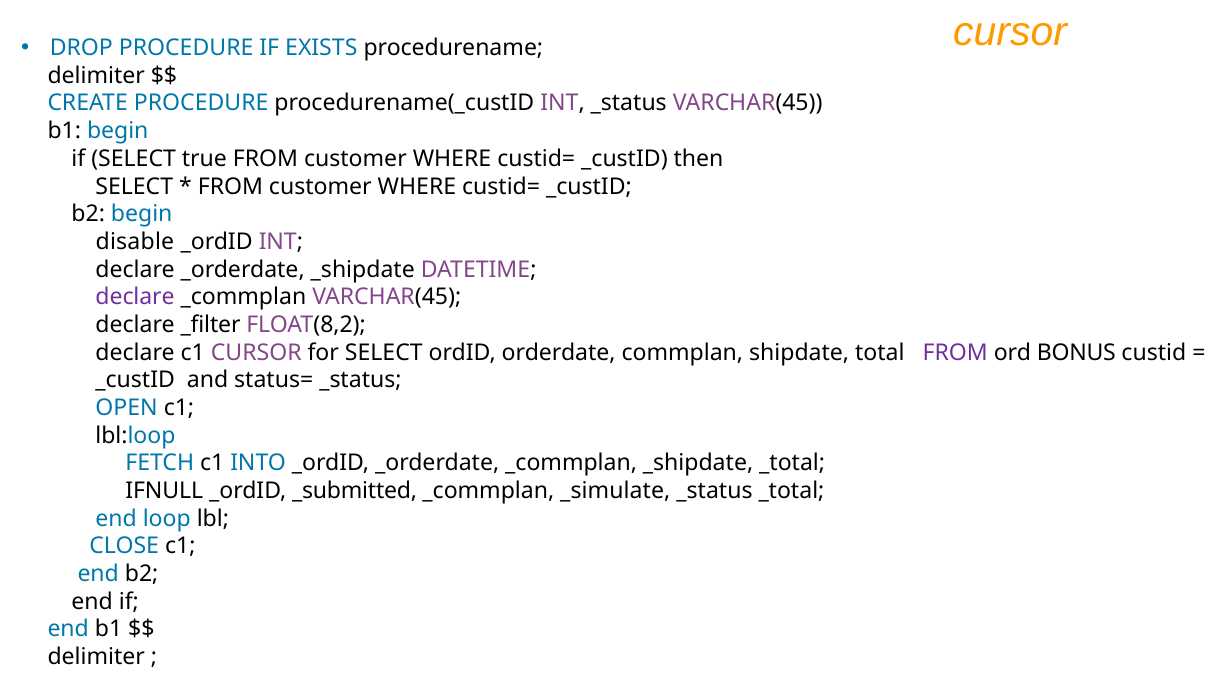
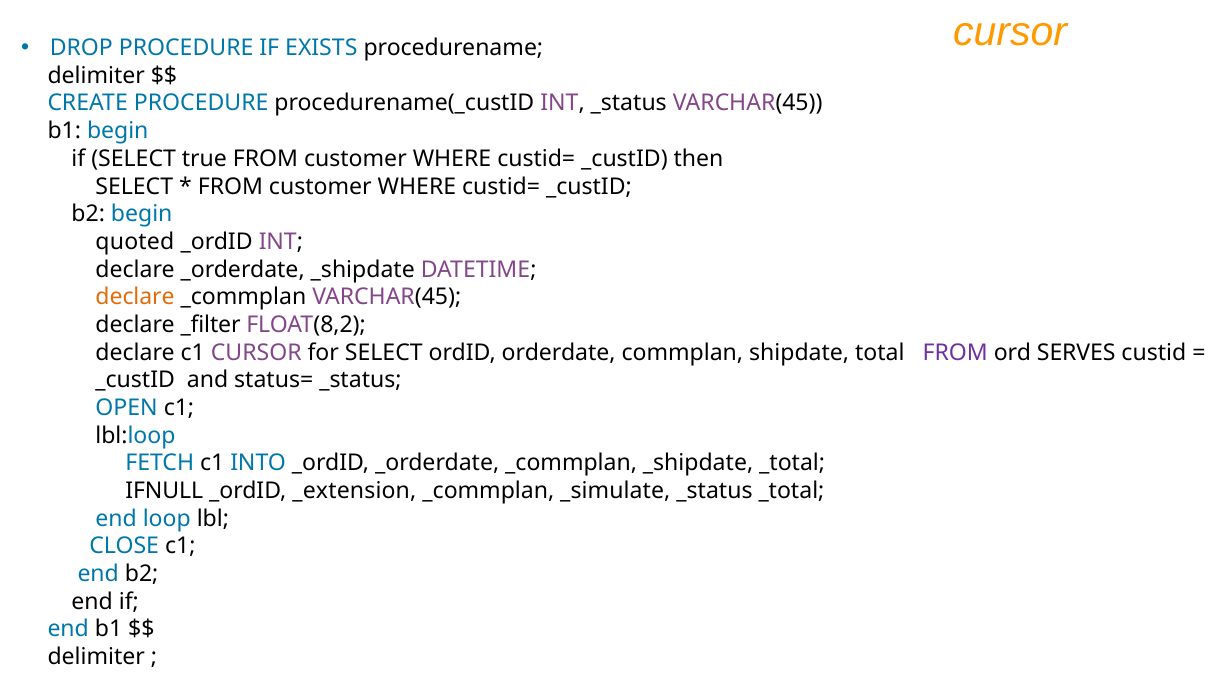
disable: disable -> quoted (135, 242)
declare colour: purple -> orange (135, 297)
BONUS: BONUS -> SERVES (1076, 352)
_submitted: _submitted -> _extension (354, 491)
